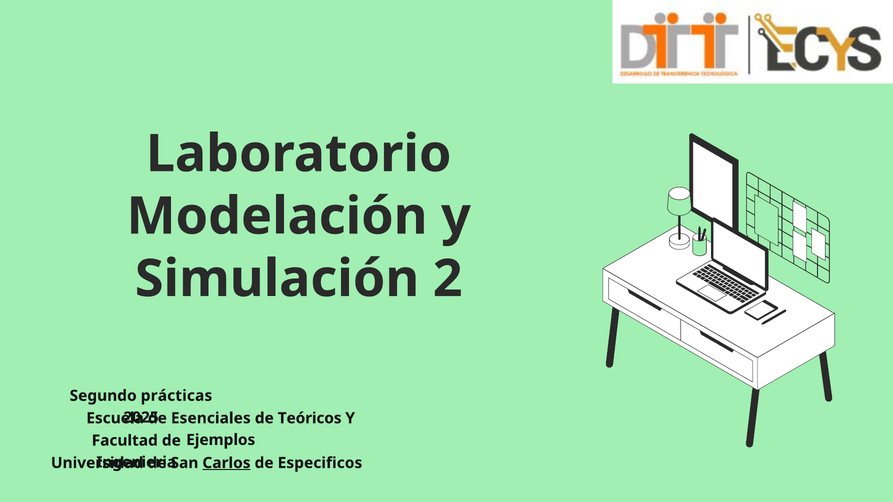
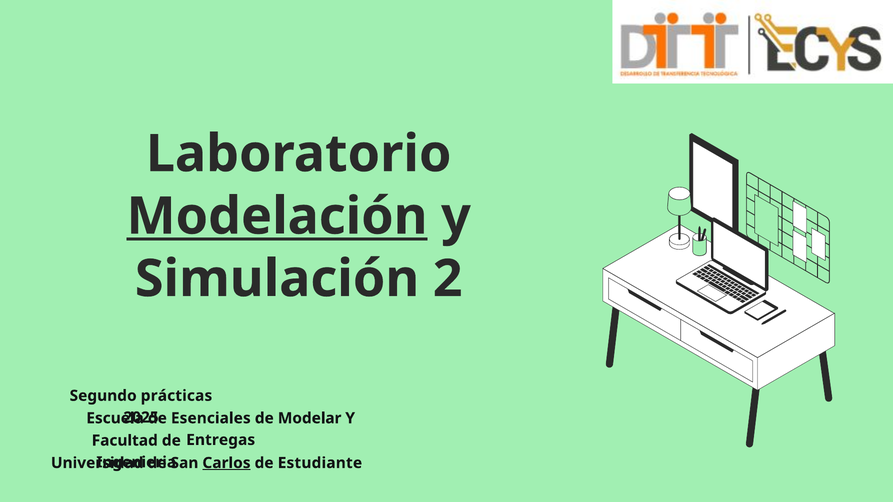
Modelación underline: none -> present (277, 217)
Teóricos: Teóricos -> Modelar (310, 418)
Ejemplos: Ejemplos -> Entregas (221, 440)
Especificos: Especificos -> Estudiante (320, 463)
